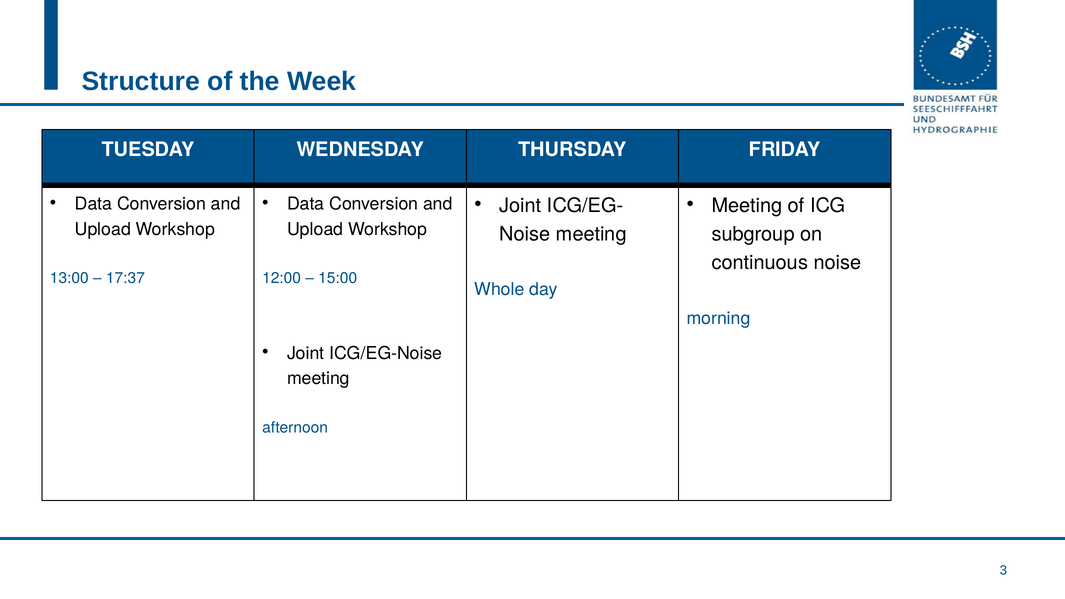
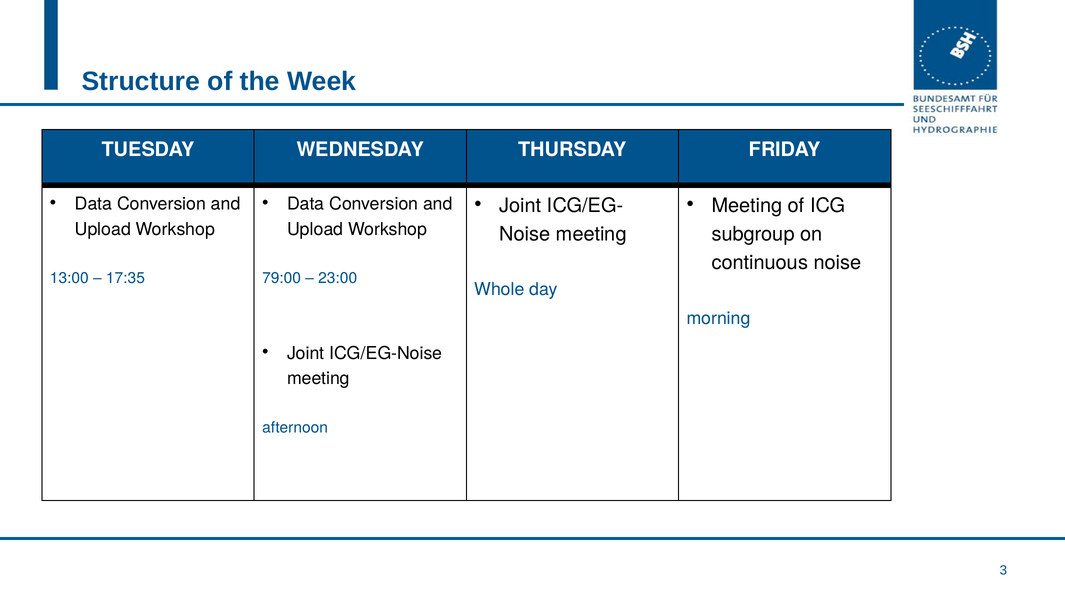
17:37: 17:37 -> 17:35 (125, 278)
12:00: 12:00 -> 79:00 (282, 278)
15:00: 15:00 -> 23:00 (338, 278)
